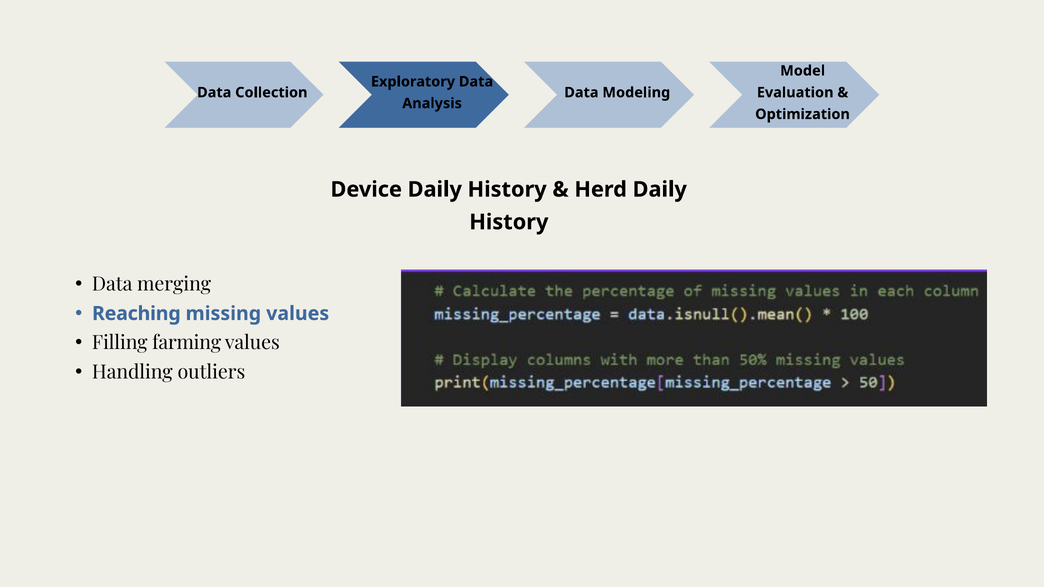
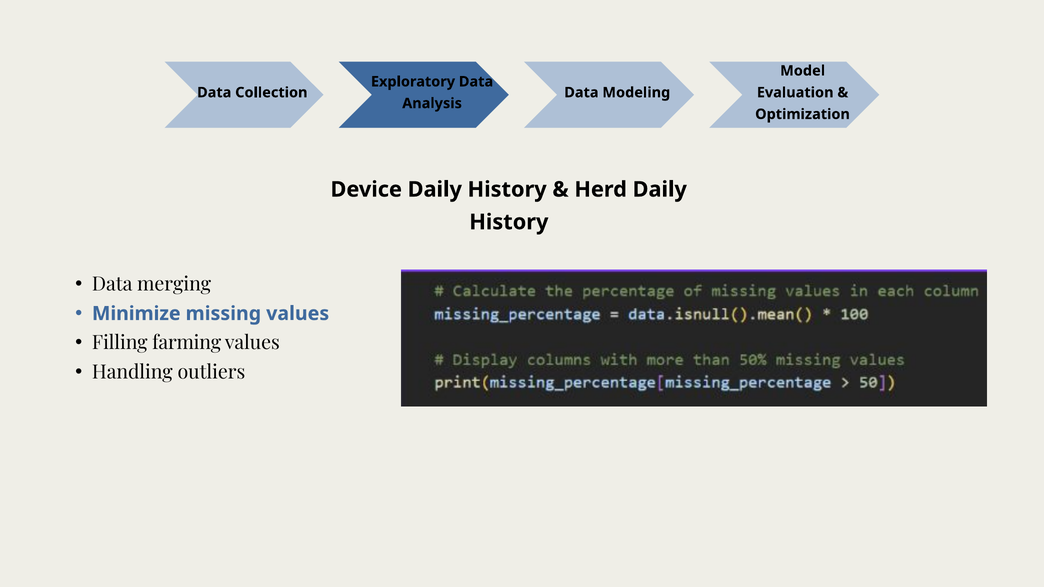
Reaching: Reaching -> Minimize (136, 314)
